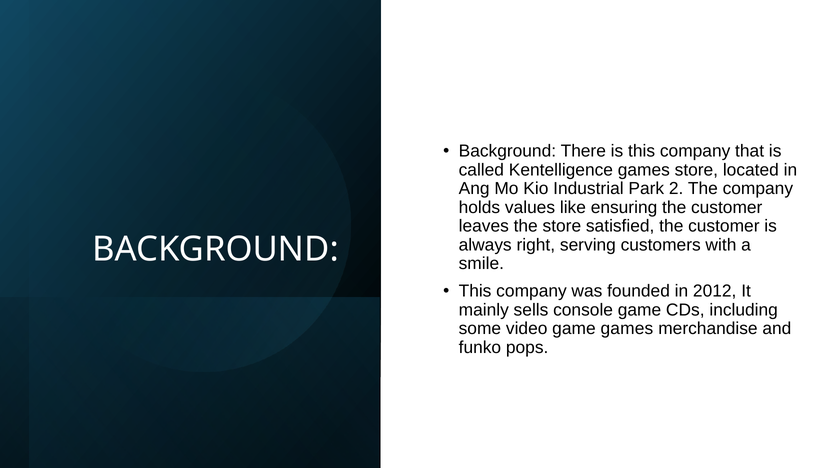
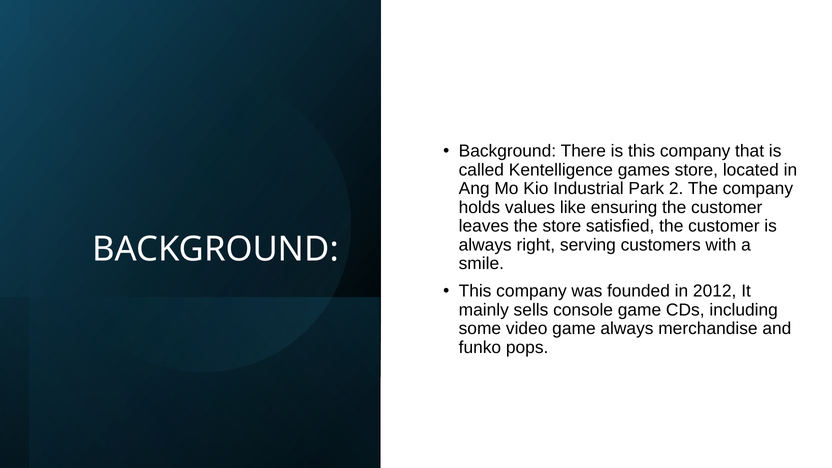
game games: games -> always (627, 329)
